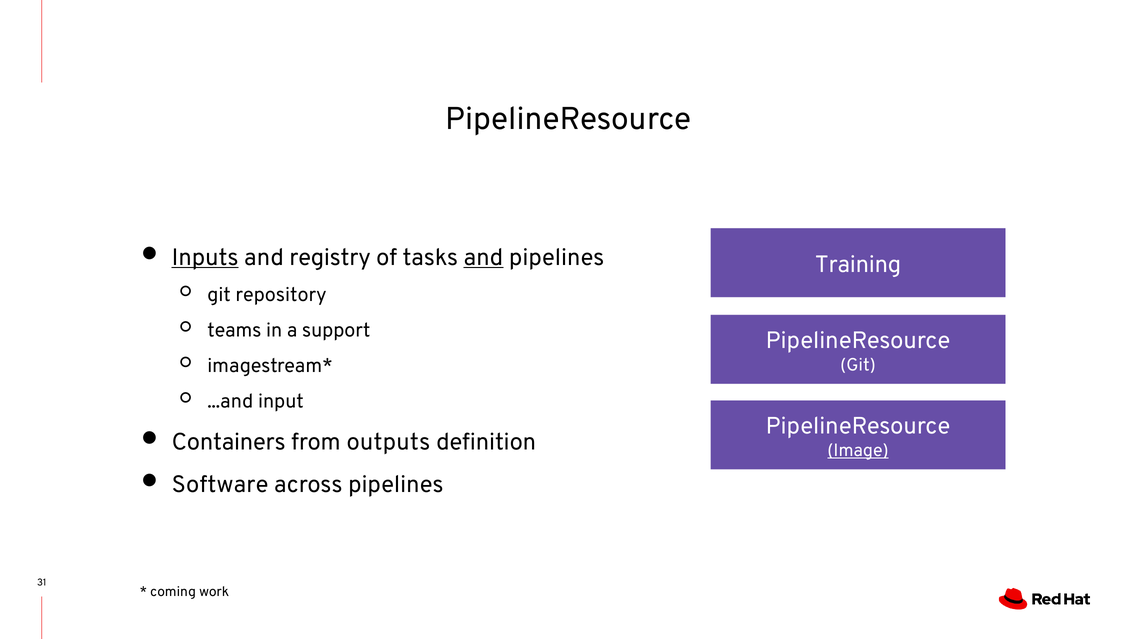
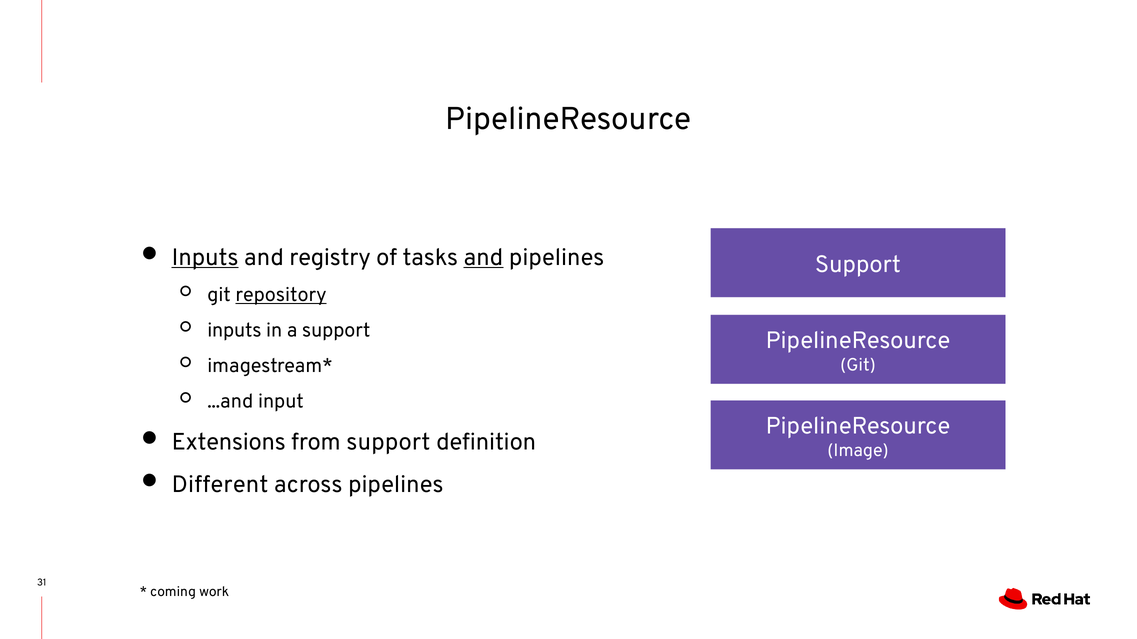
Training: Training -> Support (858, 265)
repository underline: none -> present (281, 295)
teams: teams -> inputs (234, 331)
Containers: Containers -> Extensions (229, 442)
from outputs: outputs -> support (388, 442)
Image underline: present -> none (858, 451)
Software: Software -> Different (220, 485)
